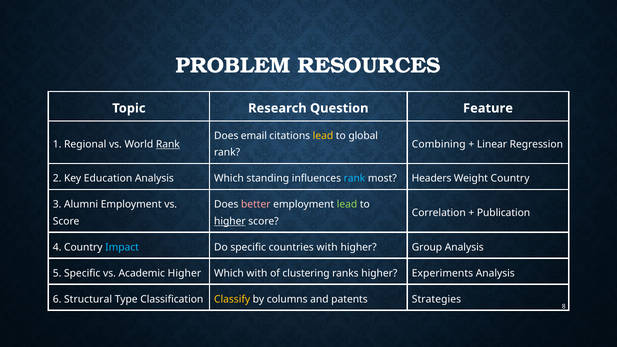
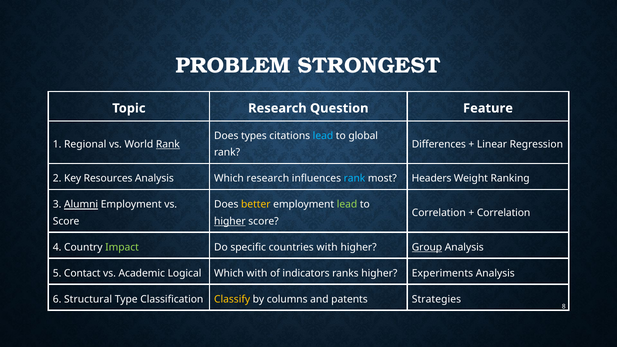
RESOURCES: RESOURCES -> STRONGEST (369, 66)
email: email -> types (254, 136)
lead colour: yellow -> light blue (323, 136)
Combining: Combining -> Differences (439, 144)
Education: Education -> Resources (108, 179)
Which standing: standing -> research (268, 179)
Weight Country: Country -> Ranking (510, 179)
Alumni underline: none -> present (81, 205)
better colour: pink -> yellow (256, 205)
Publication: Publication -> Correlation (504, 213)
Impact colour: light blue -> light green (122, 247)
Group underline: none -> present (427, 247)
5 Specific: Specific -> Contact (82, 273)
Academic Higher: Higher -> Logical (185, 273)
clustering: clustering -> indicators (306, 273)
